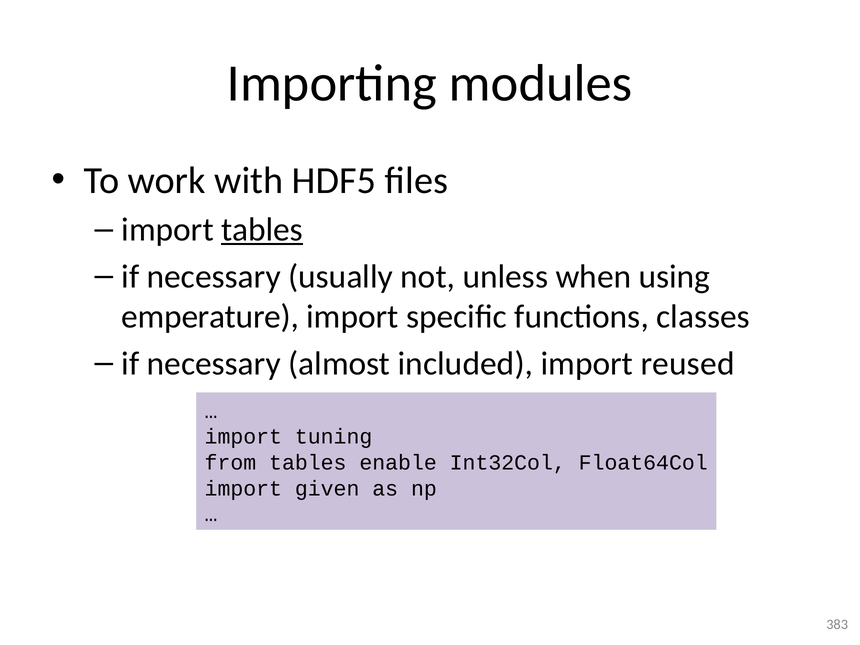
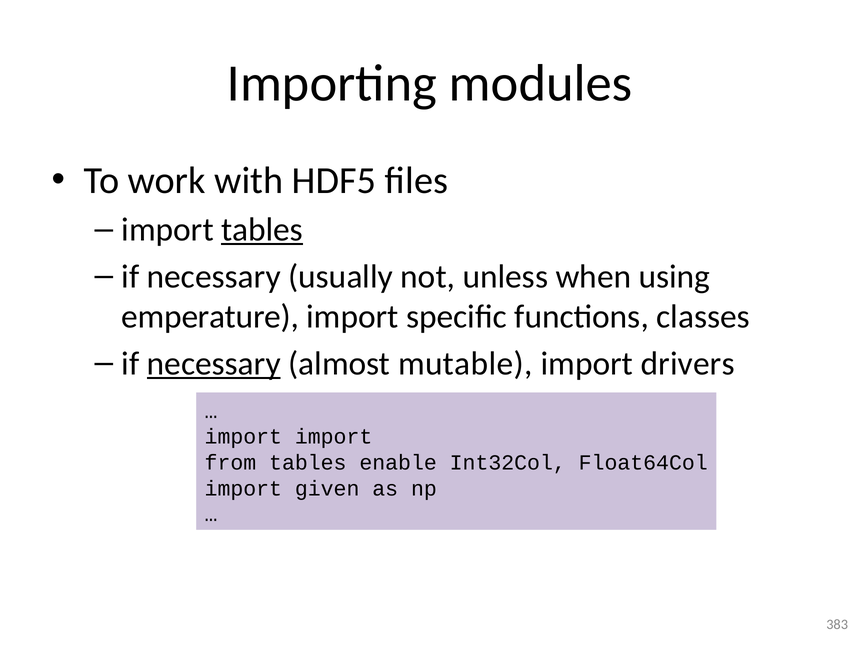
necessary underline: none -> present (214, 364)
included: included -> mutable (465, 364)
reused: reused -> drivers (688, 364)
import tuning: tuning -> import (334, 437)
